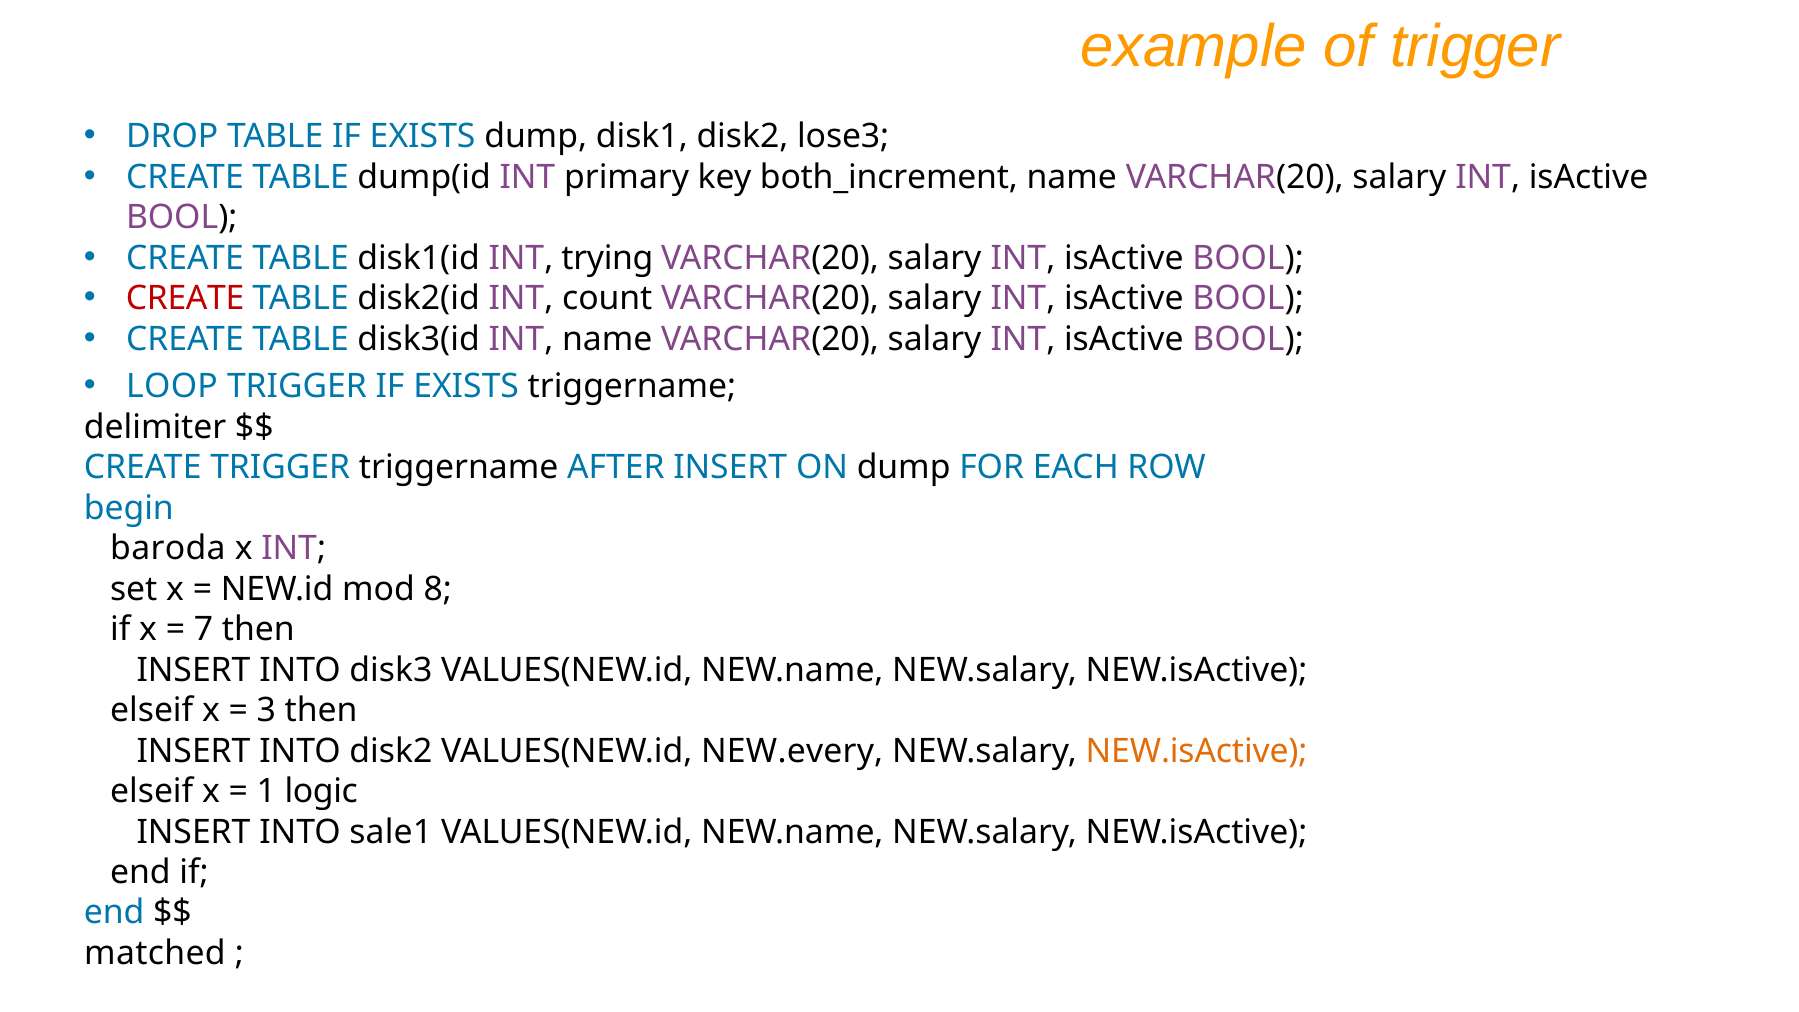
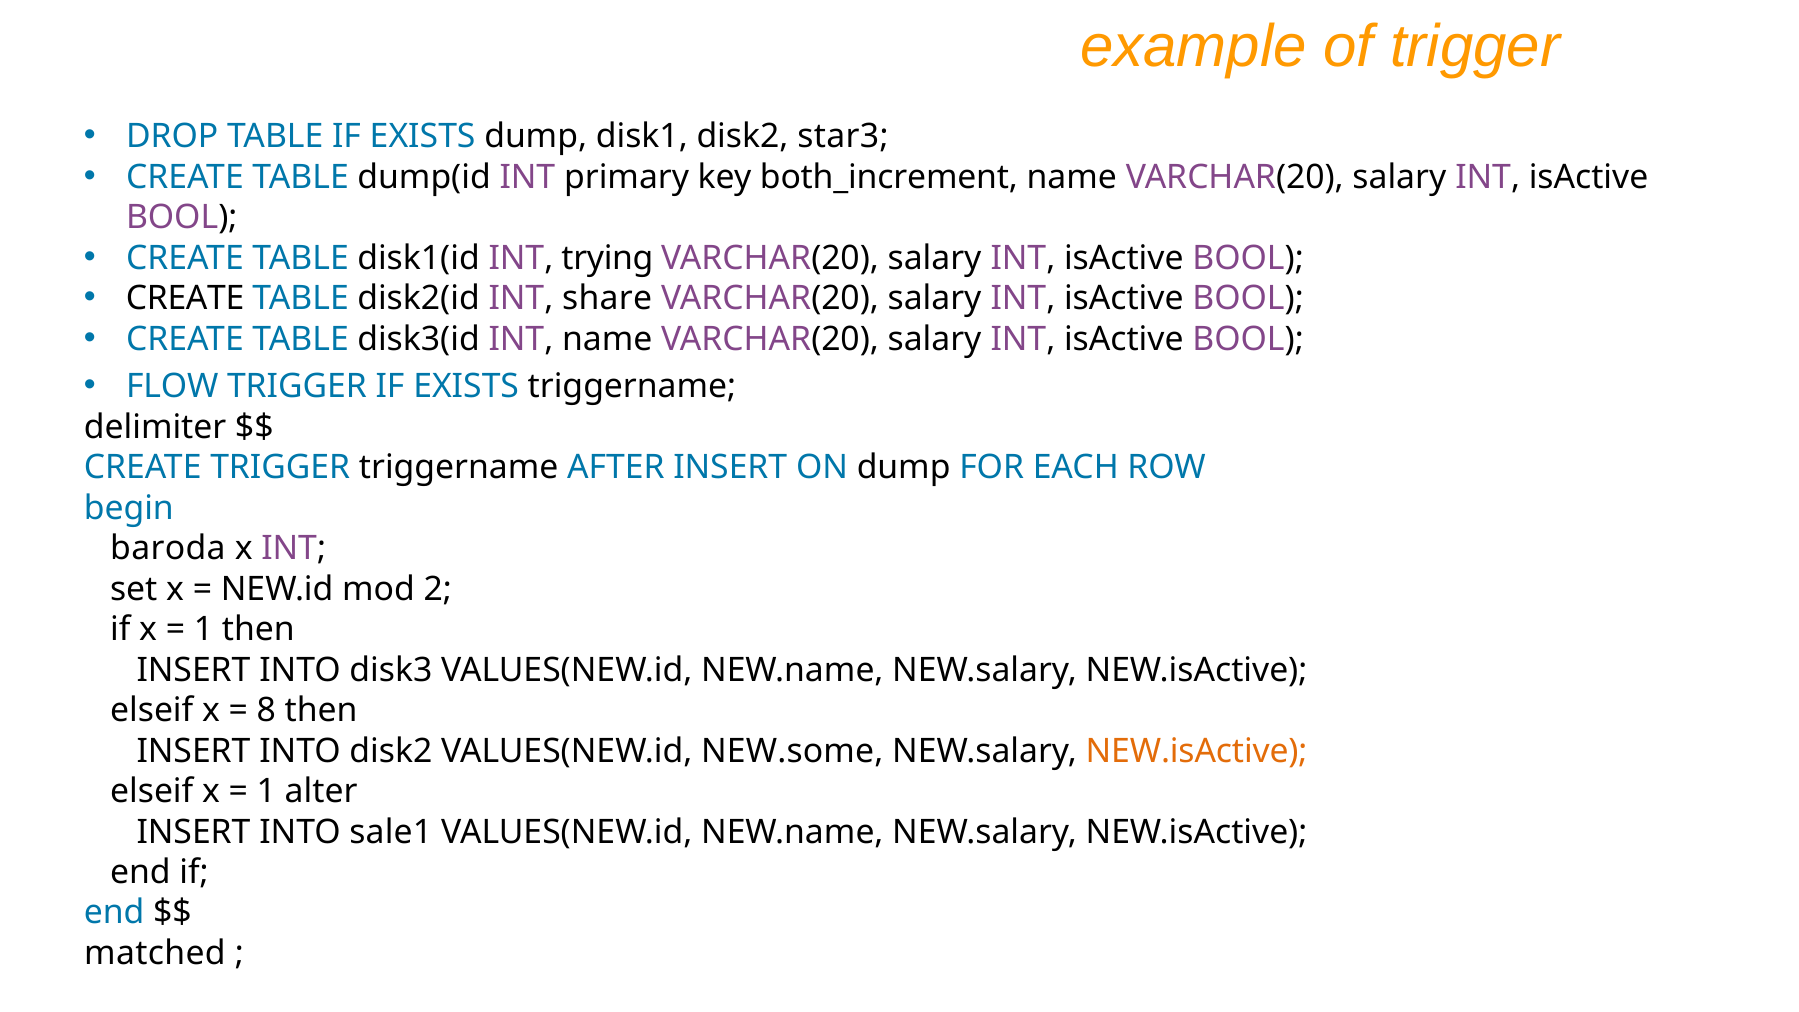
lose3: lose3 -> star3 (843, 137)
CREATE colour: red -> black (185, 298)
count: count -> share (607, 298)
LOOP: LOOP -> FLOW (172, 387)
8: 8 -> 2 (438, 589)
7: 7 -> 1 (203, 629)
3: 3 -> 8 (266, 710)
NEW.every: NEW.every -> NEW.some (792, 751)
logic: logic -> alter (321, 791)
